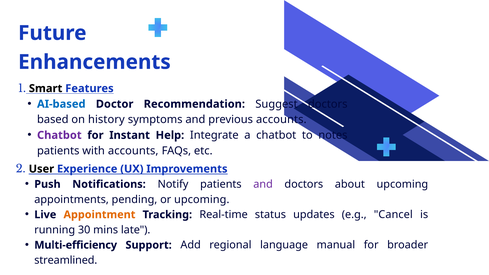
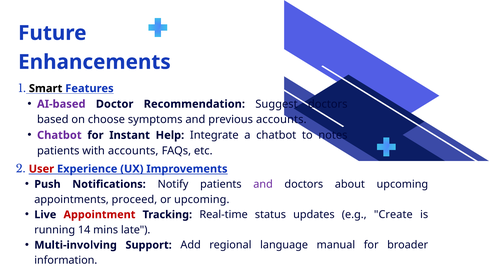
AI-based colour: blue -> purple (61, 104)
history: history -> choose (106, 120)
User colour: black -> red (41, 169)
pending: pending -> proceed (134, 199)
Appointment colour: orange -> red (99, 215)
Cancel: Cancel -> Create (393, 215)
30: 30 -> 14 (84, 230)
Multi-efficiency: Multi-efficiency -> Multi-involving (76, 245)
streamlined: streamlined -> information (66, 260)
